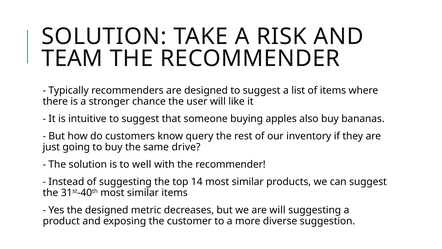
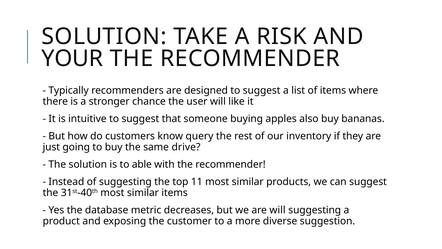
TEAM: TEAM -> YOUR (72, 58)
well: well -> able (142, 164)
14: 14 -> 11 (197, 182)
the designed: designed -> database (107, 210)
